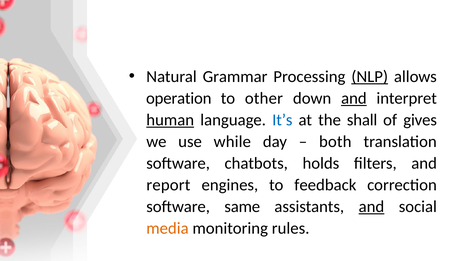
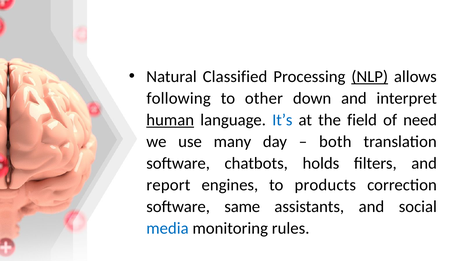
Grammar: Grammar -> Classified (235, 77)
operation: operation -> following (179, 98)
and underline: present -> none (354, 98)
shall: shall -> field (362, 120)
gives: gives -> need (420, 120)
while: while -> many (232, 142)
feedback: feedback -> products (325, 185)
and underline: present -> none (371, 207)
media colour: orange -> blue (167, 228)
